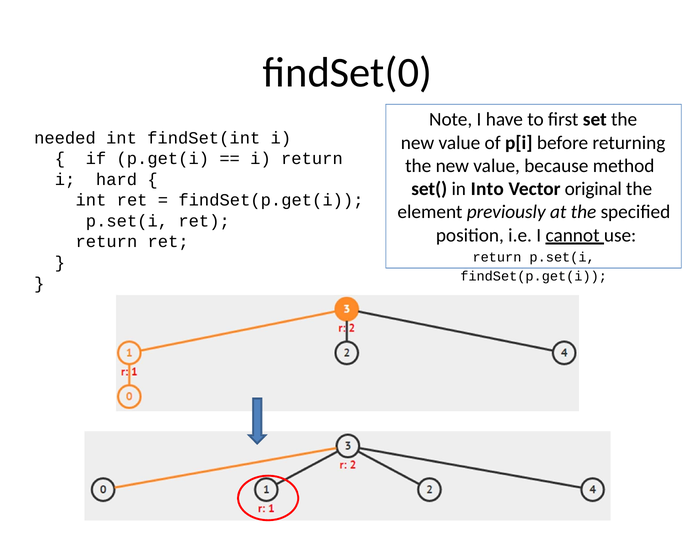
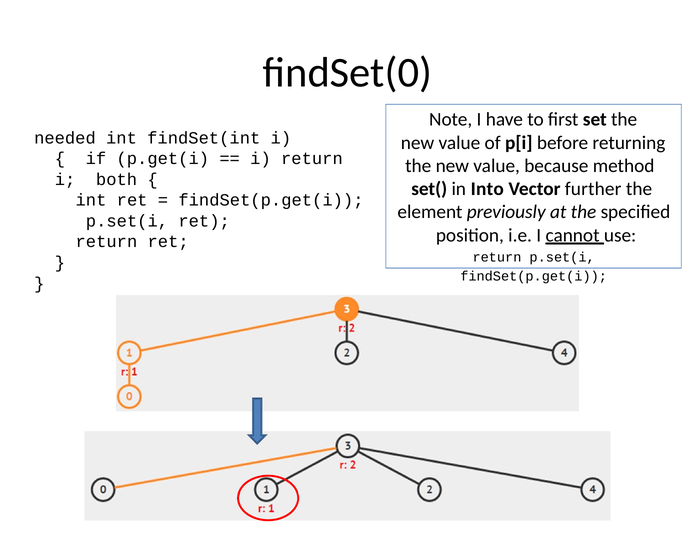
hard: hard -> both (117, 179)
original: original -> further (593, 189)
